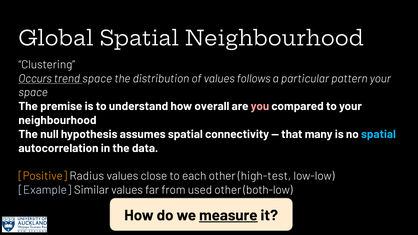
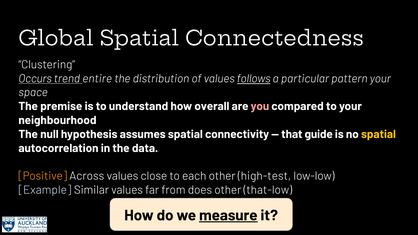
Spatial Neighbourhood: Neighbourhood -> Connectedness (275, 39)
trend space: space -> entire (97, 79)
follows underline: none -> present (254, 79)
many: many -> guide (319, 134)
spatial colour: light blue -> yellow (379, 134)
Radius: Radius -> Across (87, 176)
used: used -> does (200, 190)
both-low: both-low -> that-low (268, 190)
